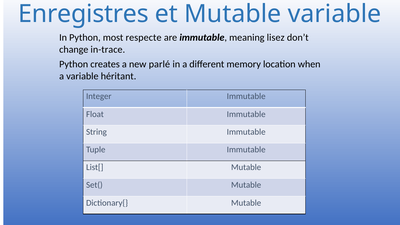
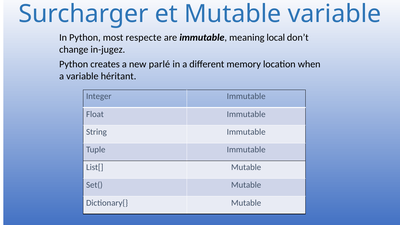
Enregistres: Enregistres -> Surcharger (83, 14)
lisez: lisez -> local (276, 38)
in-trace: in-trace -> in-jugez (108, 50)
